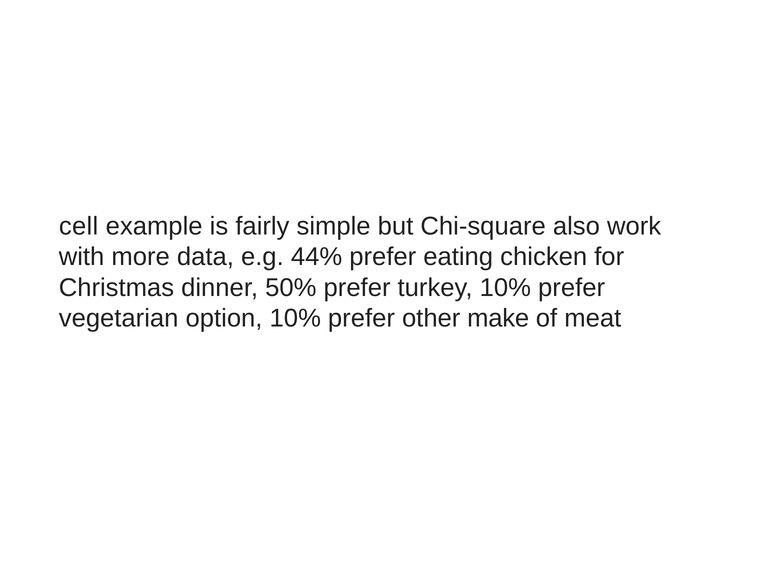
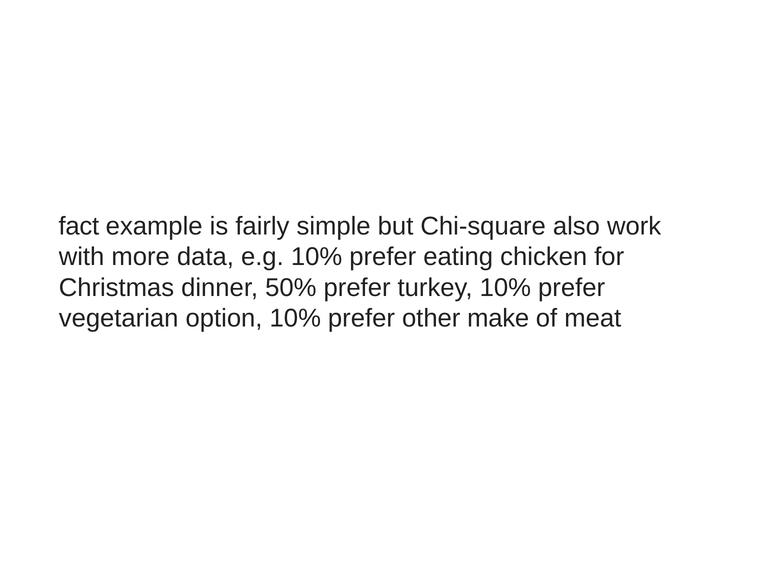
cell: cell -> fact (79, 226)
e.g 44%: 44% -> 10% (317, 257)
